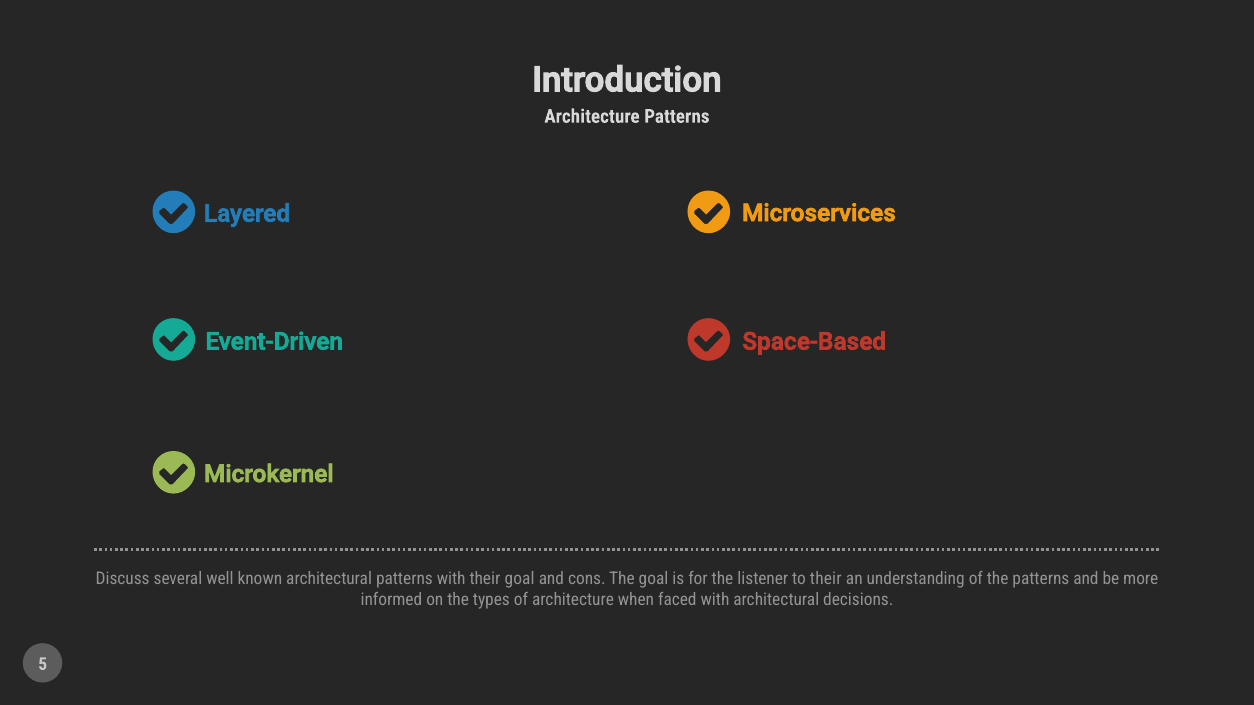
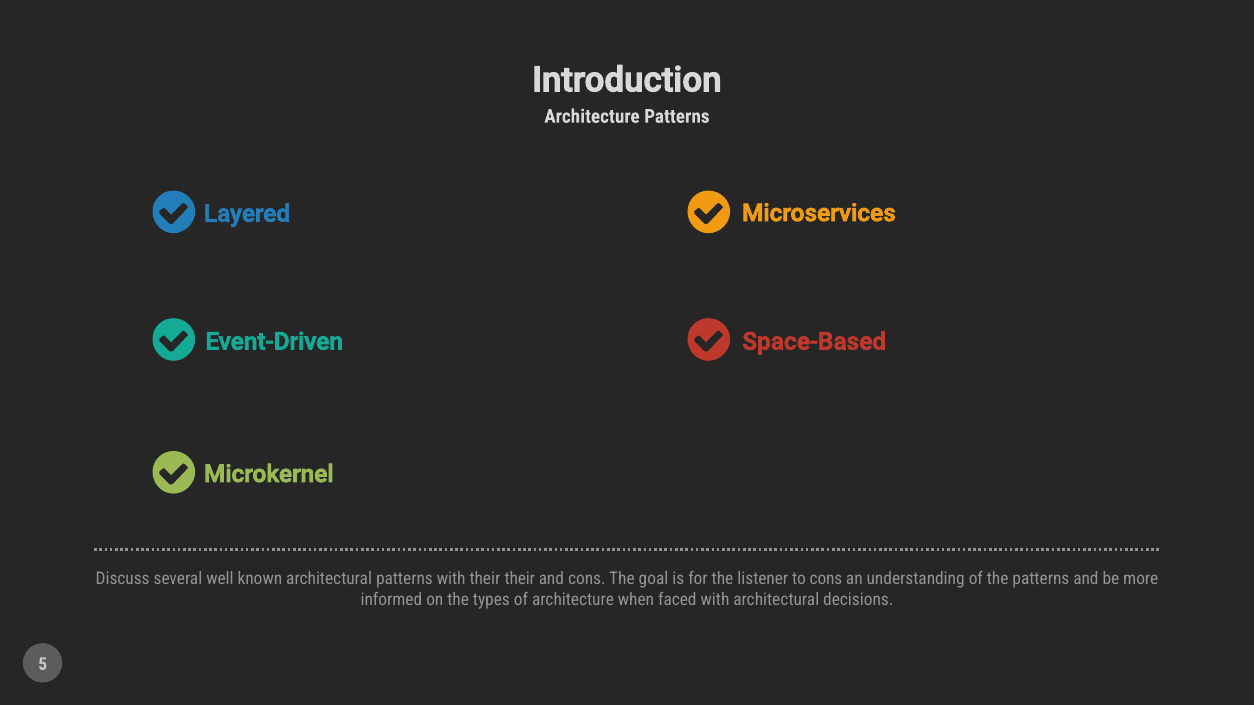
their goal: goal -> their (520, 579)
to their: their -> cons (826, 579)
